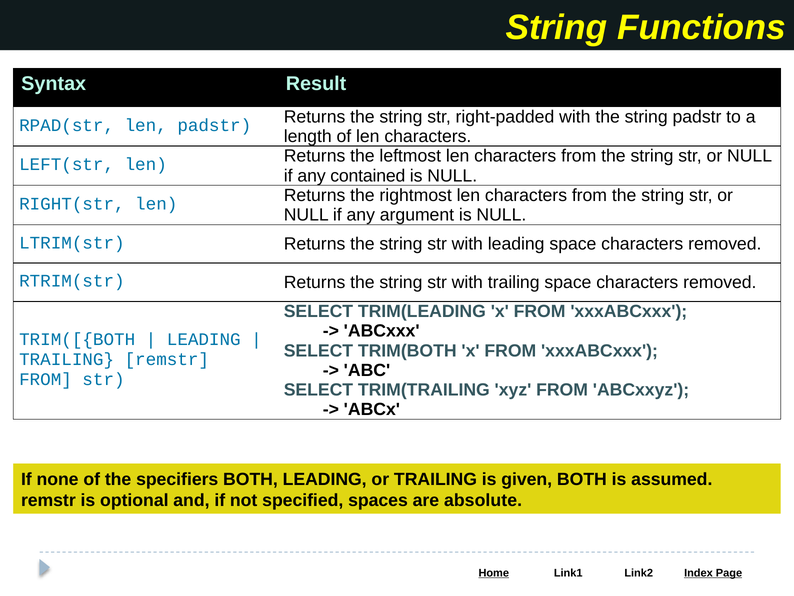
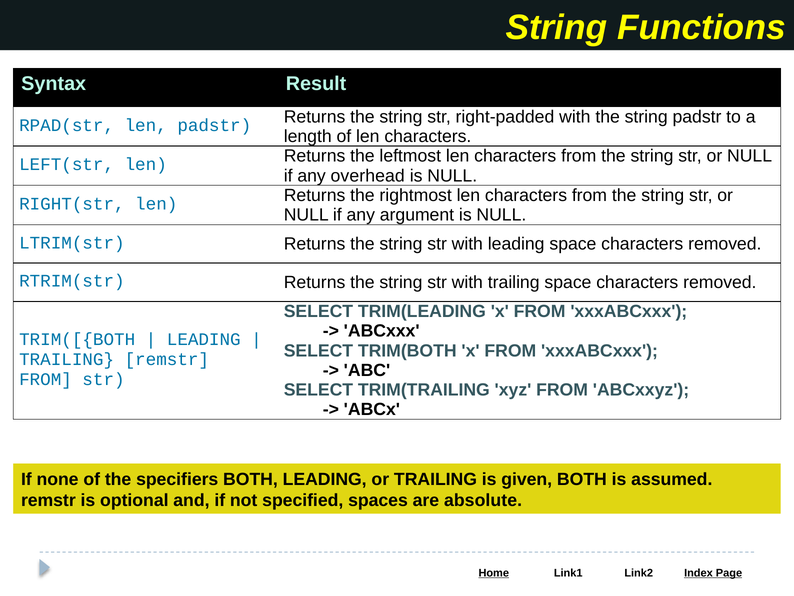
contained: contained -> overhead (368, 176)
